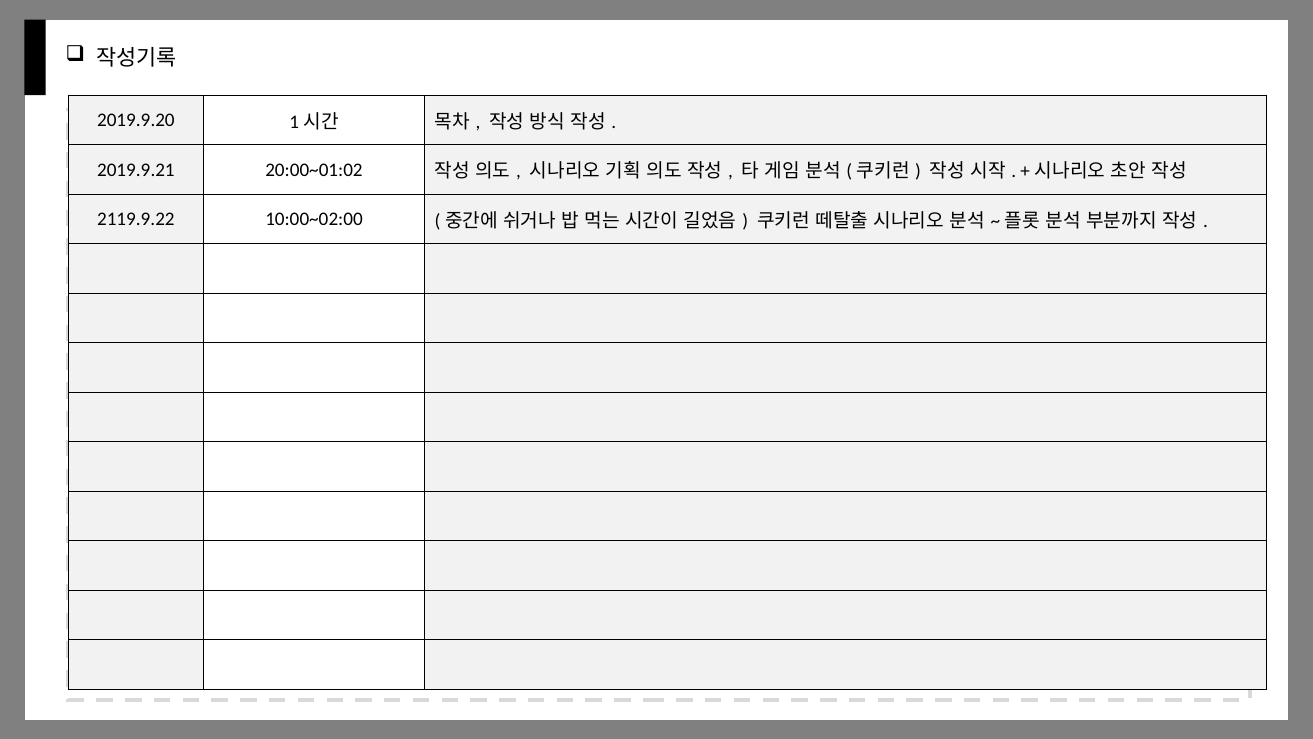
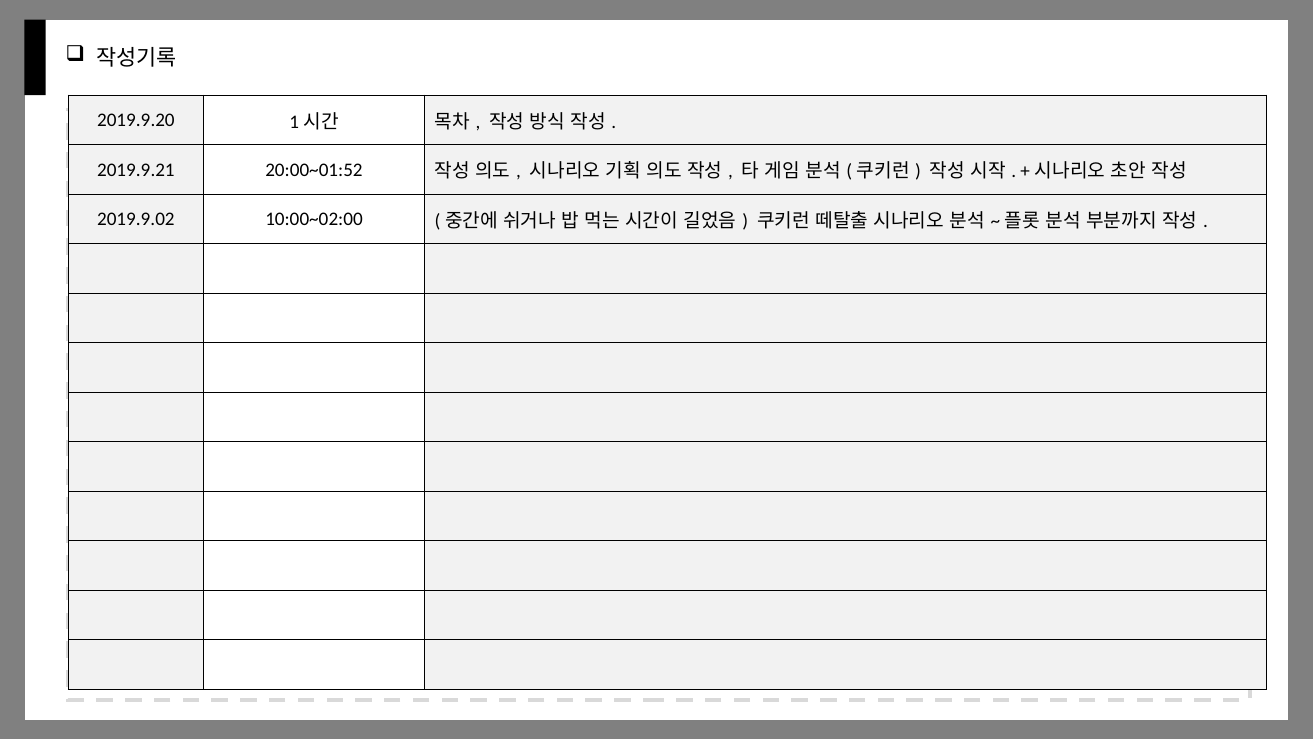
20:00~01:02: 20:00~01:02 -> 20:00~01:52 (314, 170)
2119.9.22: 2119.9.22 -> 2019.9.02 (136, 219)
